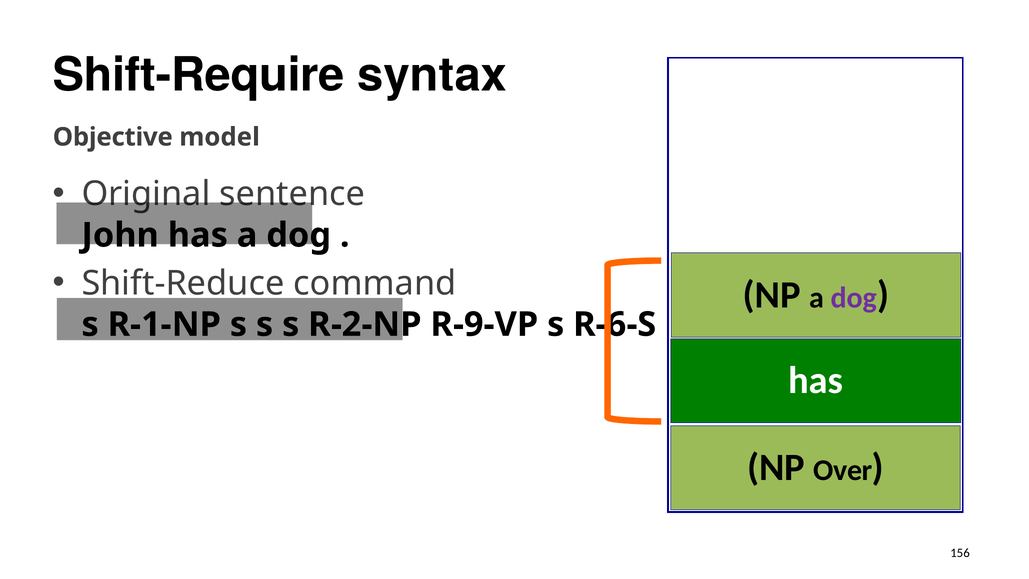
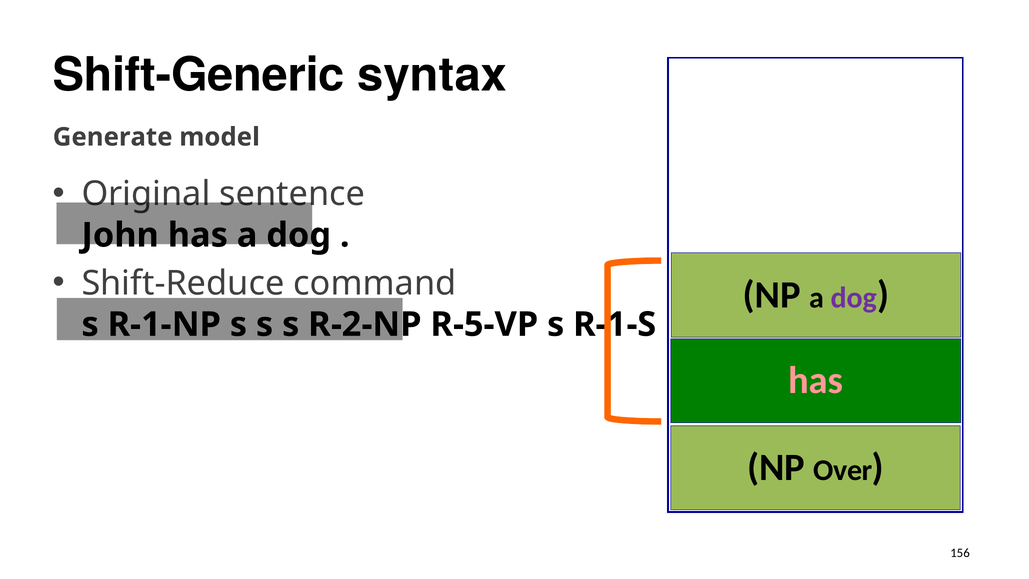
Shift-Require: Shift-Require -> Shift-Generic (199, 75)
Objective: Objective -> Generate (113, 137)
R-9-VP: R-9-VP -> R-5-VP (484, 324)
R-6-S: R-6-S -> R-1-S (615, 324)
has colour: white -> pink (816, 380)
